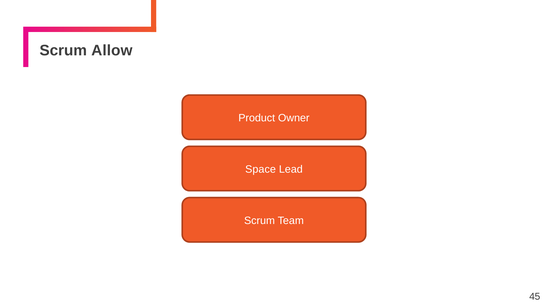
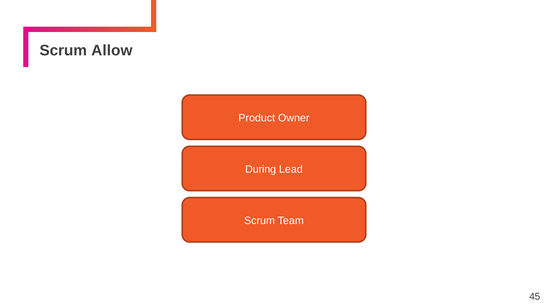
Space: Space -> During (261, 169)
